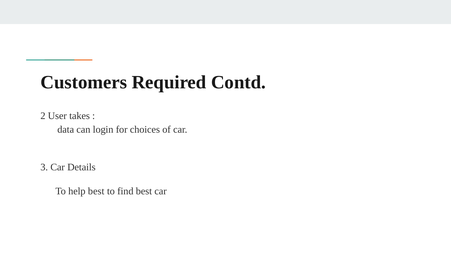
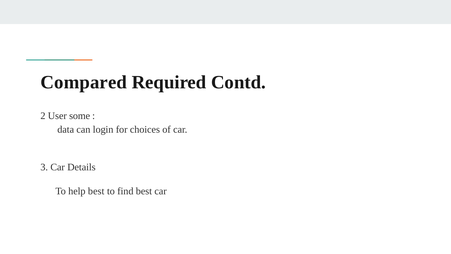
Customers: Customers -> Compared (84, 82)
takes: takes -> some (80, 116)
